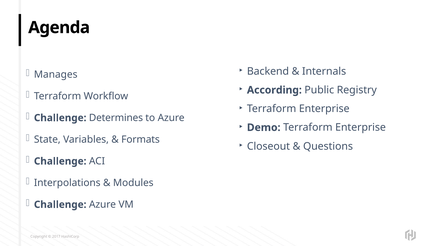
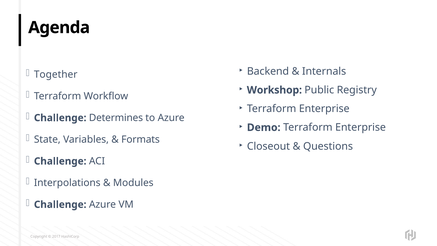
Manages: Manages -> Together (56, 74)
According: According -> Workshop (274, 90)
